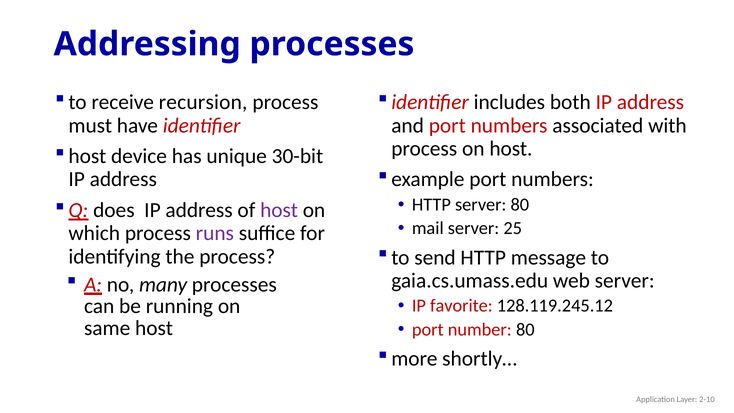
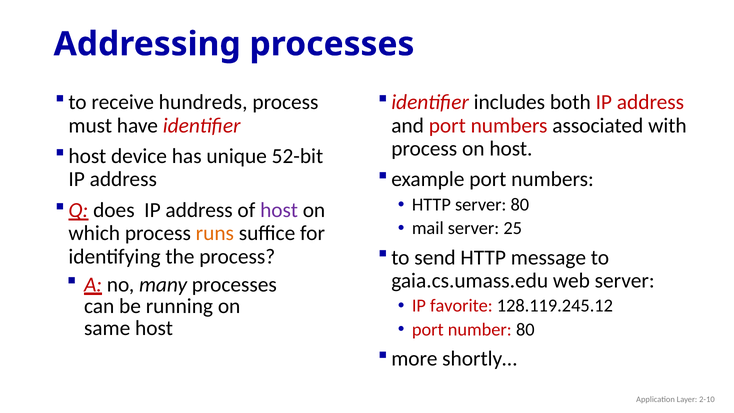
recursion: recursion -> hundreds (203, 102)
30-bit: 30-bit -> 52-bit (297, 156)
runs colour: purple -> orange (215, 233)
